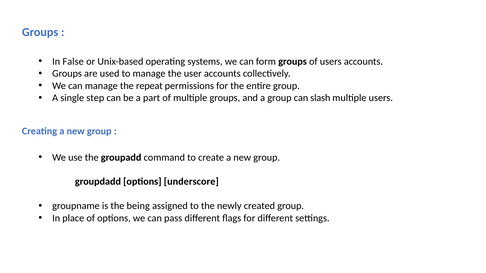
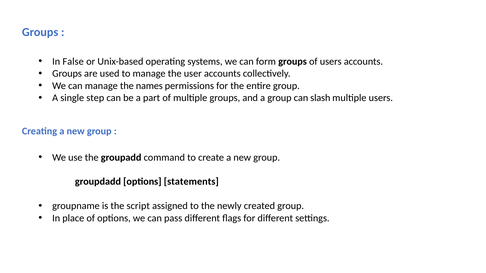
repeat: repeat -> names (149, 86)
underscore: underscore -> statements (191, 182)
being: being -> script (138, 206)
